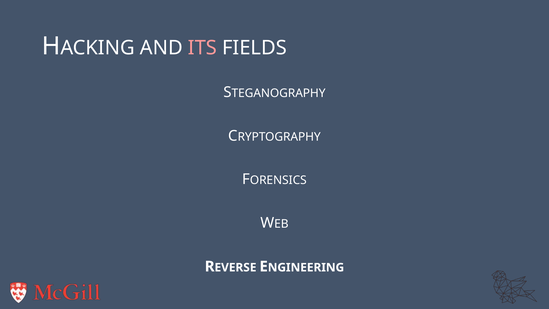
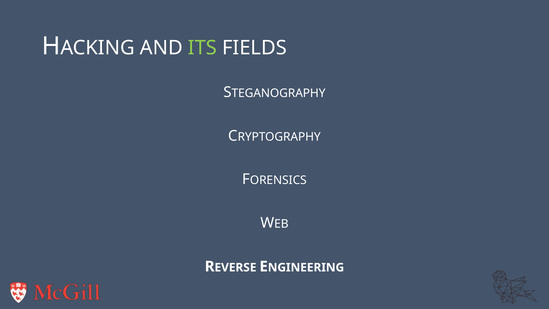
ITS colour: pink -> light green (202, 48)
